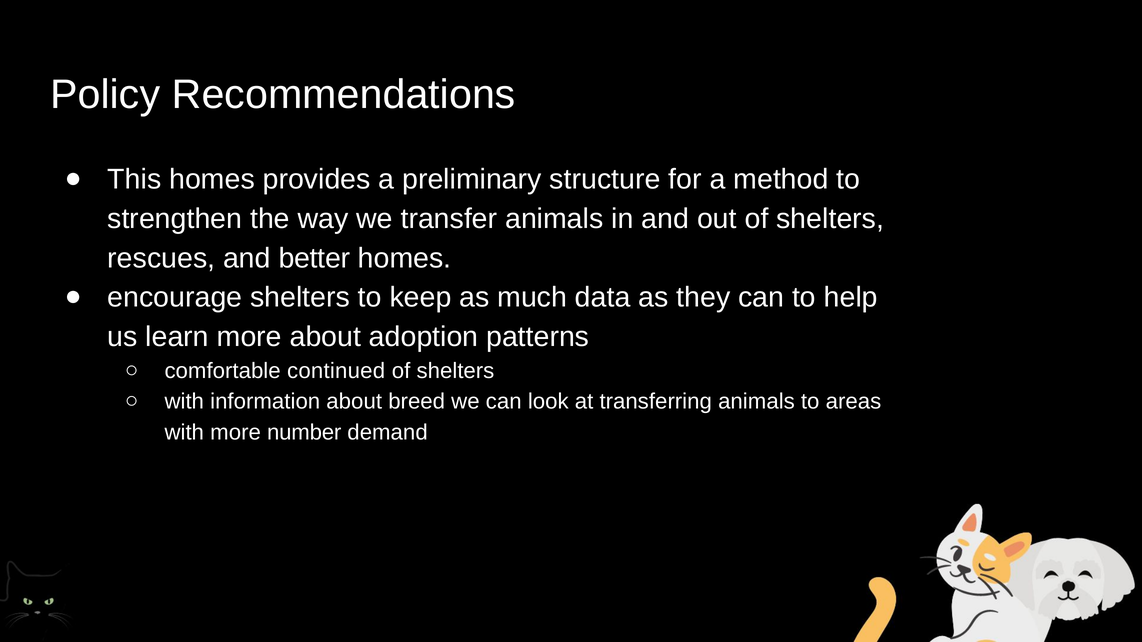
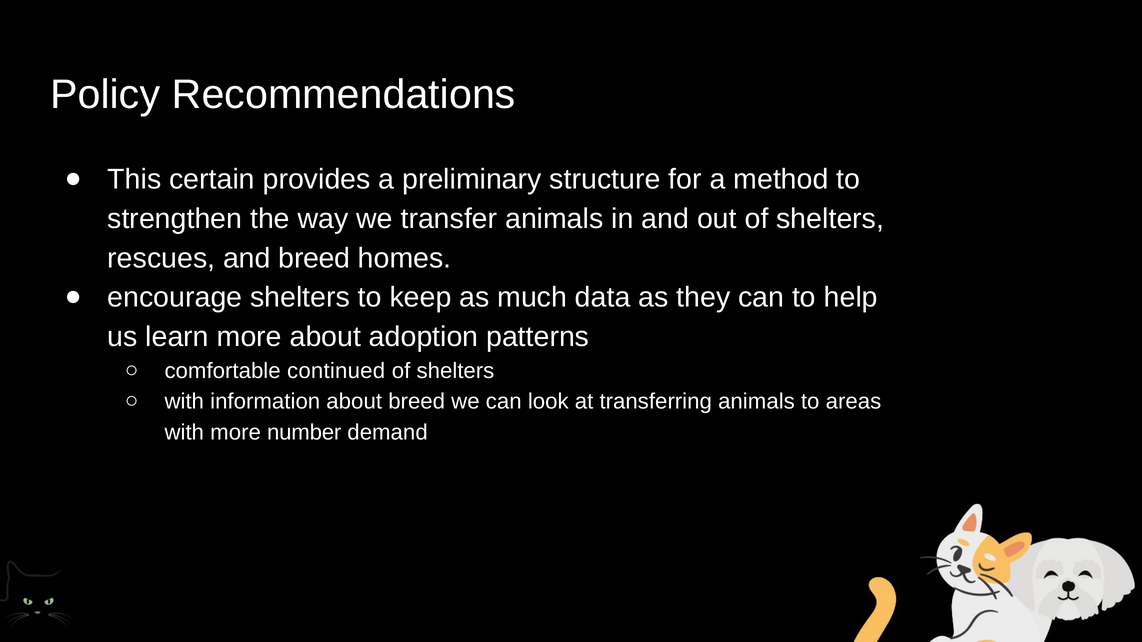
This homes: homes -> certain (212, 180)
and better: better -> breed (314, 258)
